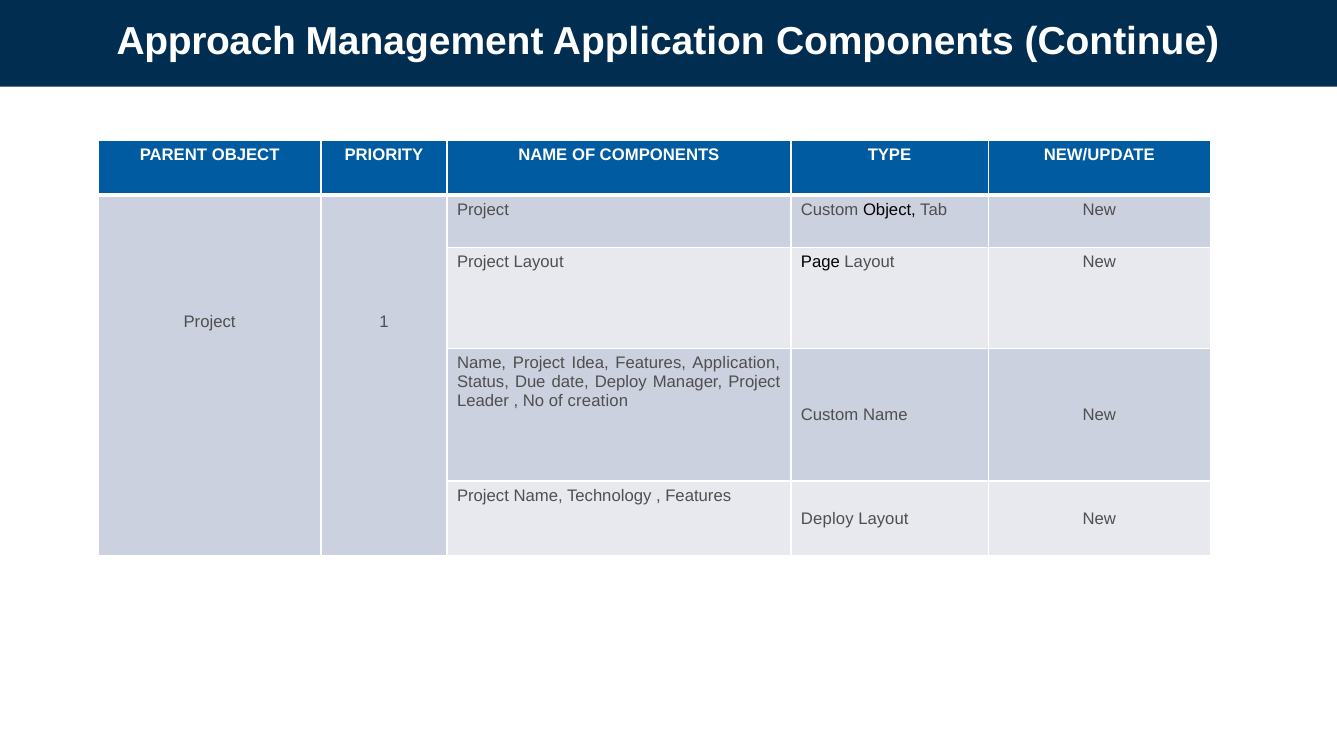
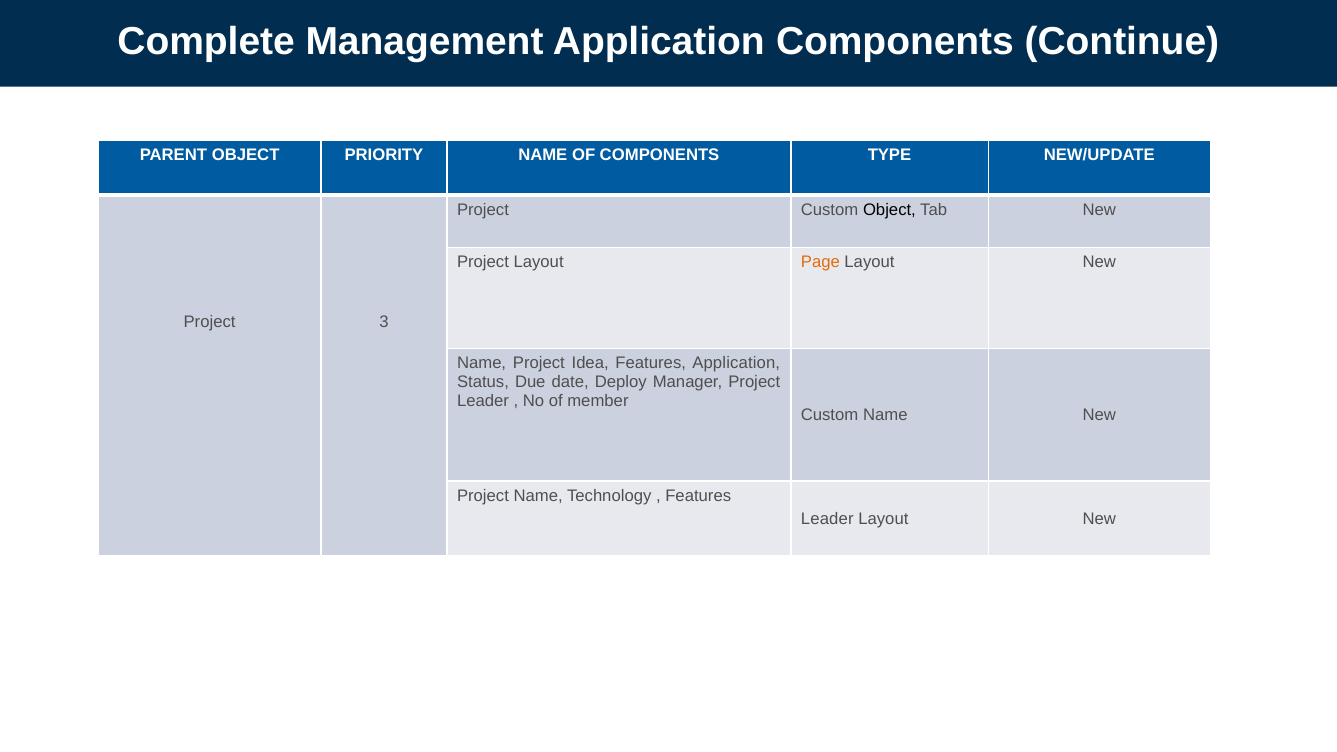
Approach: Approach -> Complete (206, 41)
Page colour: black -> orange (820, 262)
1: 1 -> 3 (384, 322)
creation: creation -> member (598, 401)
Deploy: Deploy -> Leader (827, 519)
